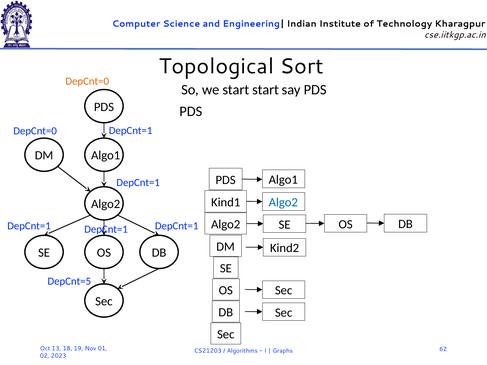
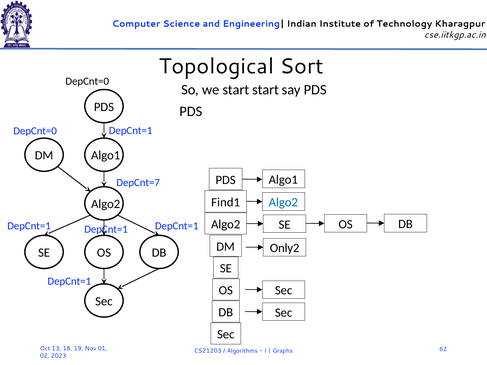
DepCnt=0 colour: orange -> black (87, 81)
DepCnt=1: DepCnt=1 -> DepCnt=7 (138, 183)
Kind1: Kind1 -> Find1 (226, 202)
Kind2: Kind2 -> Only2 (285, 248)
DepCnt=5: DepCnt=5 -> DepCnt=1 (69, 282)
